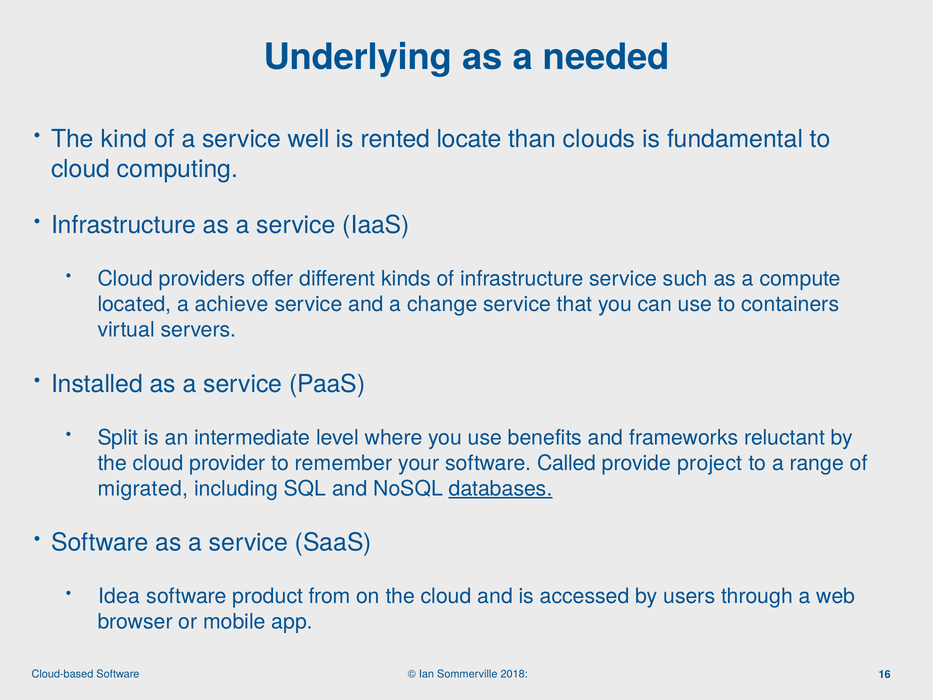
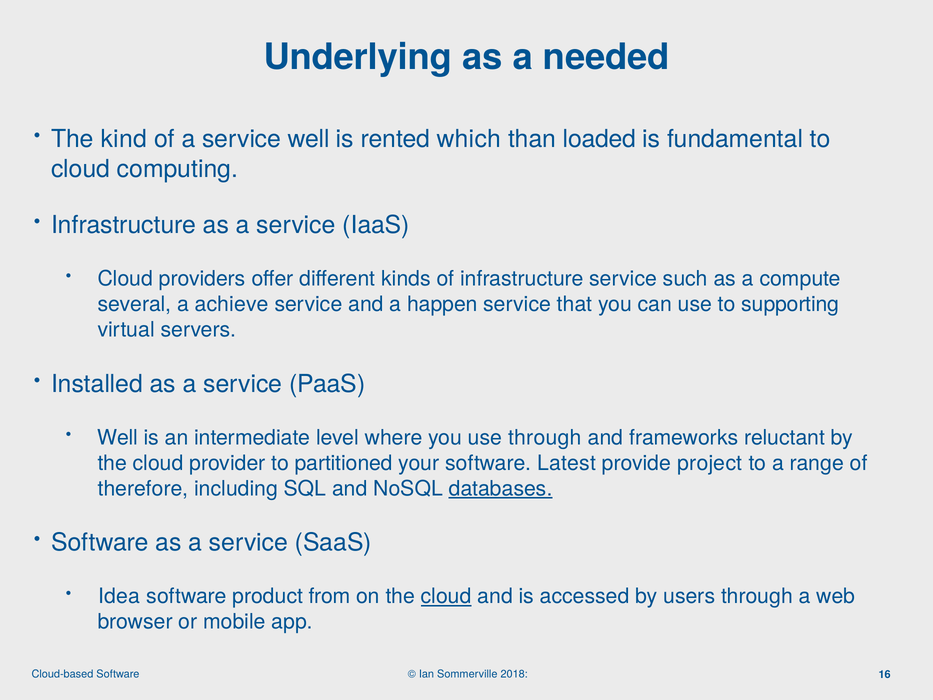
locate: locate -> which (469, 139)
clouds: clouds -> loaded (599, 139)
located: located -> several (134, 304)
change: change -> happen (442, 304)
containers: containers -> supporting (790, 304)
Split: Split -> Well (118, 437)
use benefits: benefits -> through (545, 437)
remember: remember -> partitioned (344, 463)
Called: Called -> Latest (566, 463)
migrated: migrated -> therefore (143, 488)
cloud underline: none -> present (446, 596)
